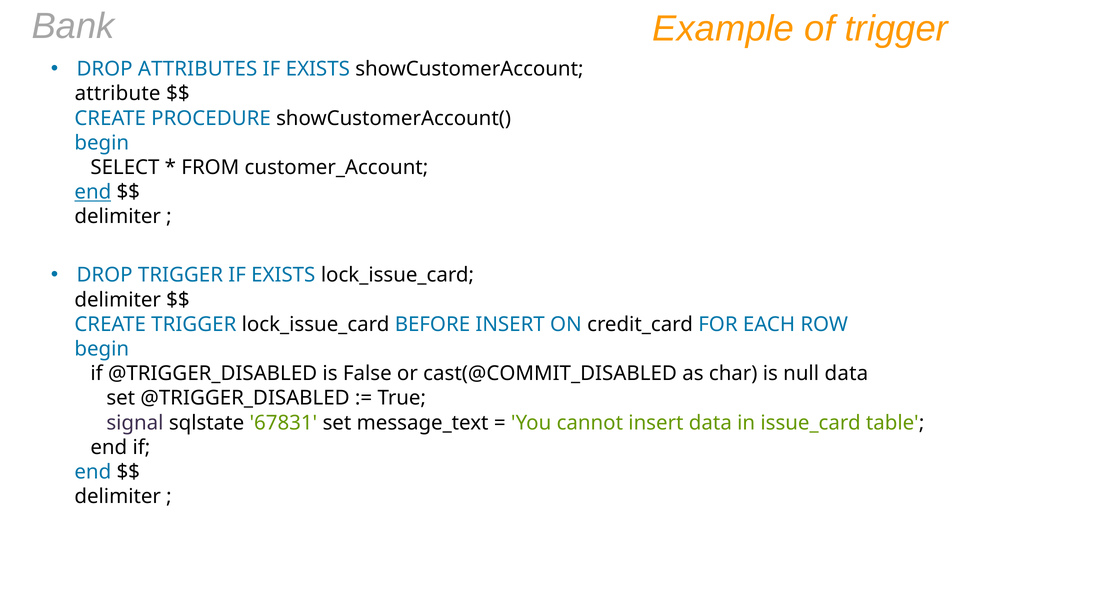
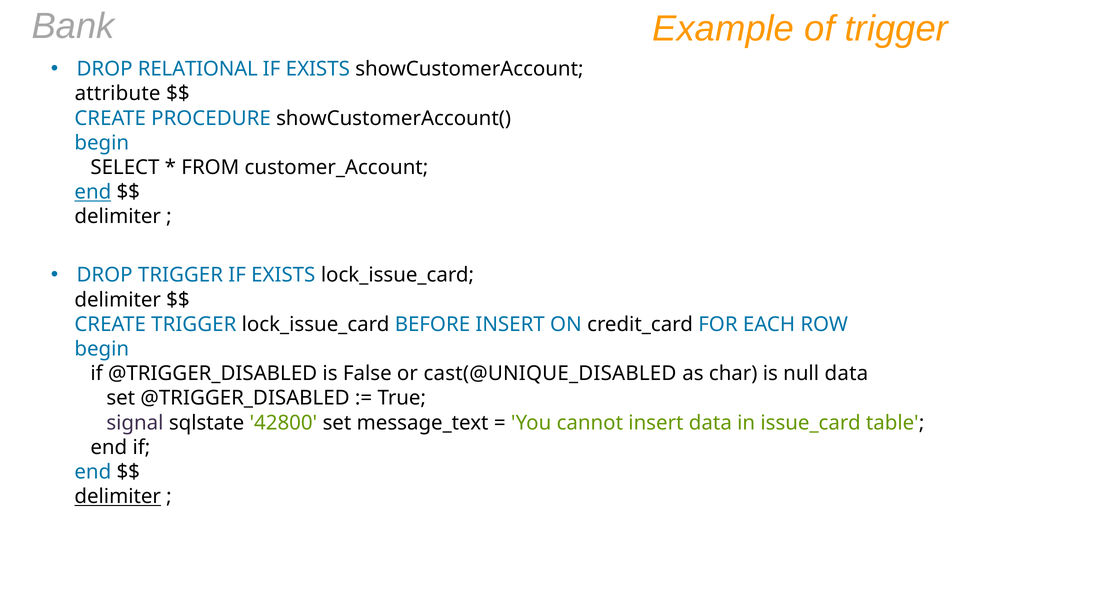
ATTRIBUTES: ATTRIBUTES -> RELATIONAL (198, 69)
cast(@COMMIT_DISABLED: cast(@COMMIT_DISABLED -> cast(@UNIQUE_DISABLED (550, 374)
67831: 67831 -> 42800 (283, 423)
delimiter underline: none -> present (118, 497)
